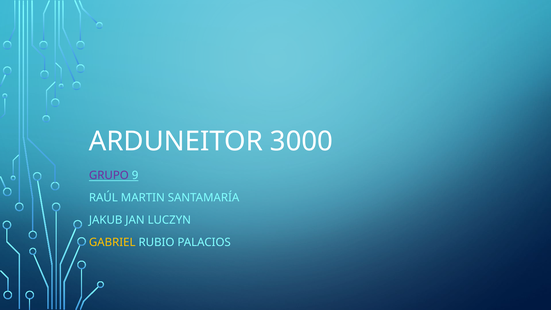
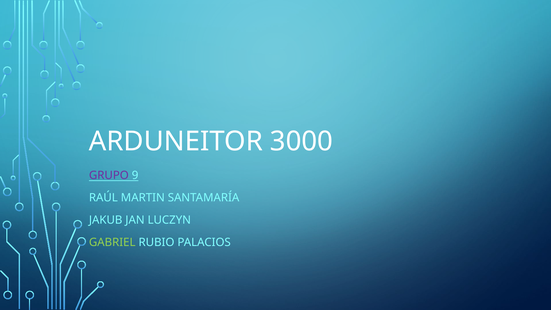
GABRIEL colour: yellow -> light green (112, 242)
